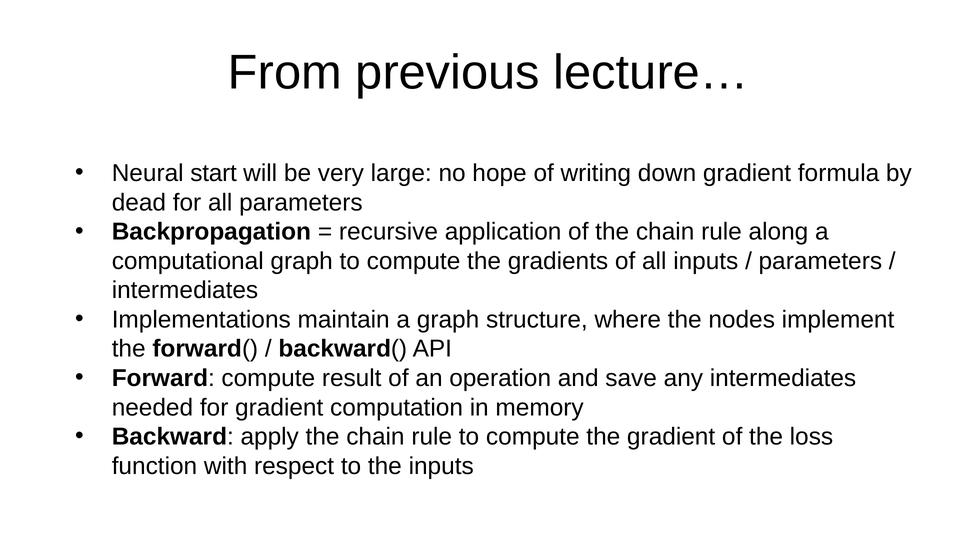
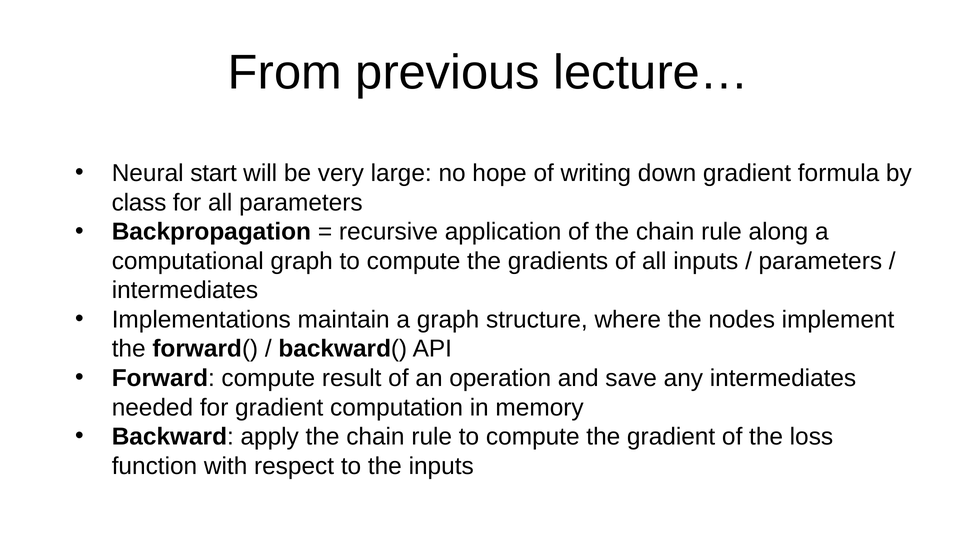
dead: dead -> class (139, 203)
